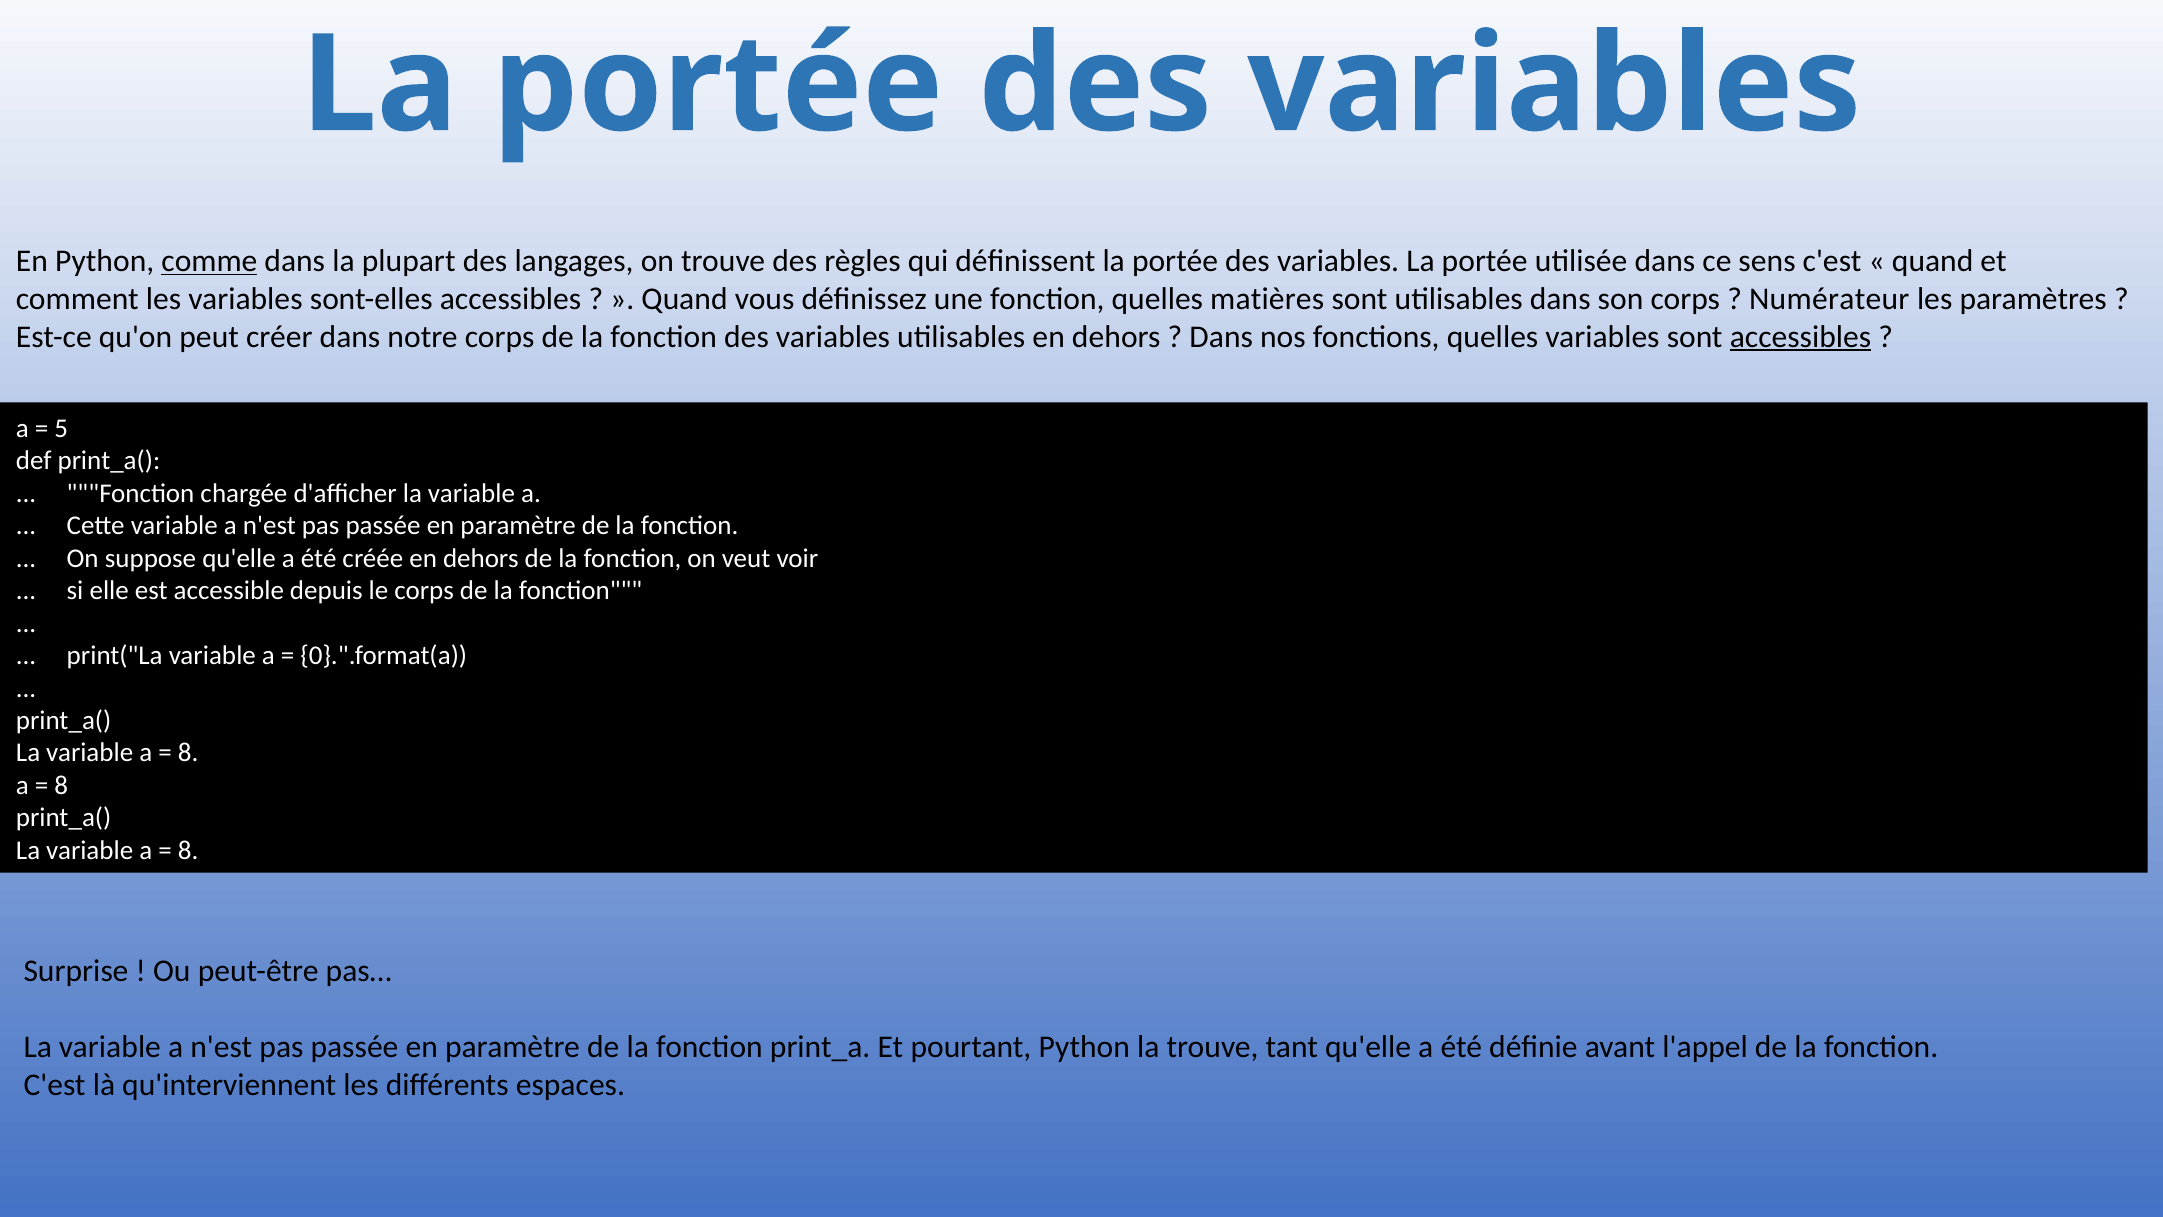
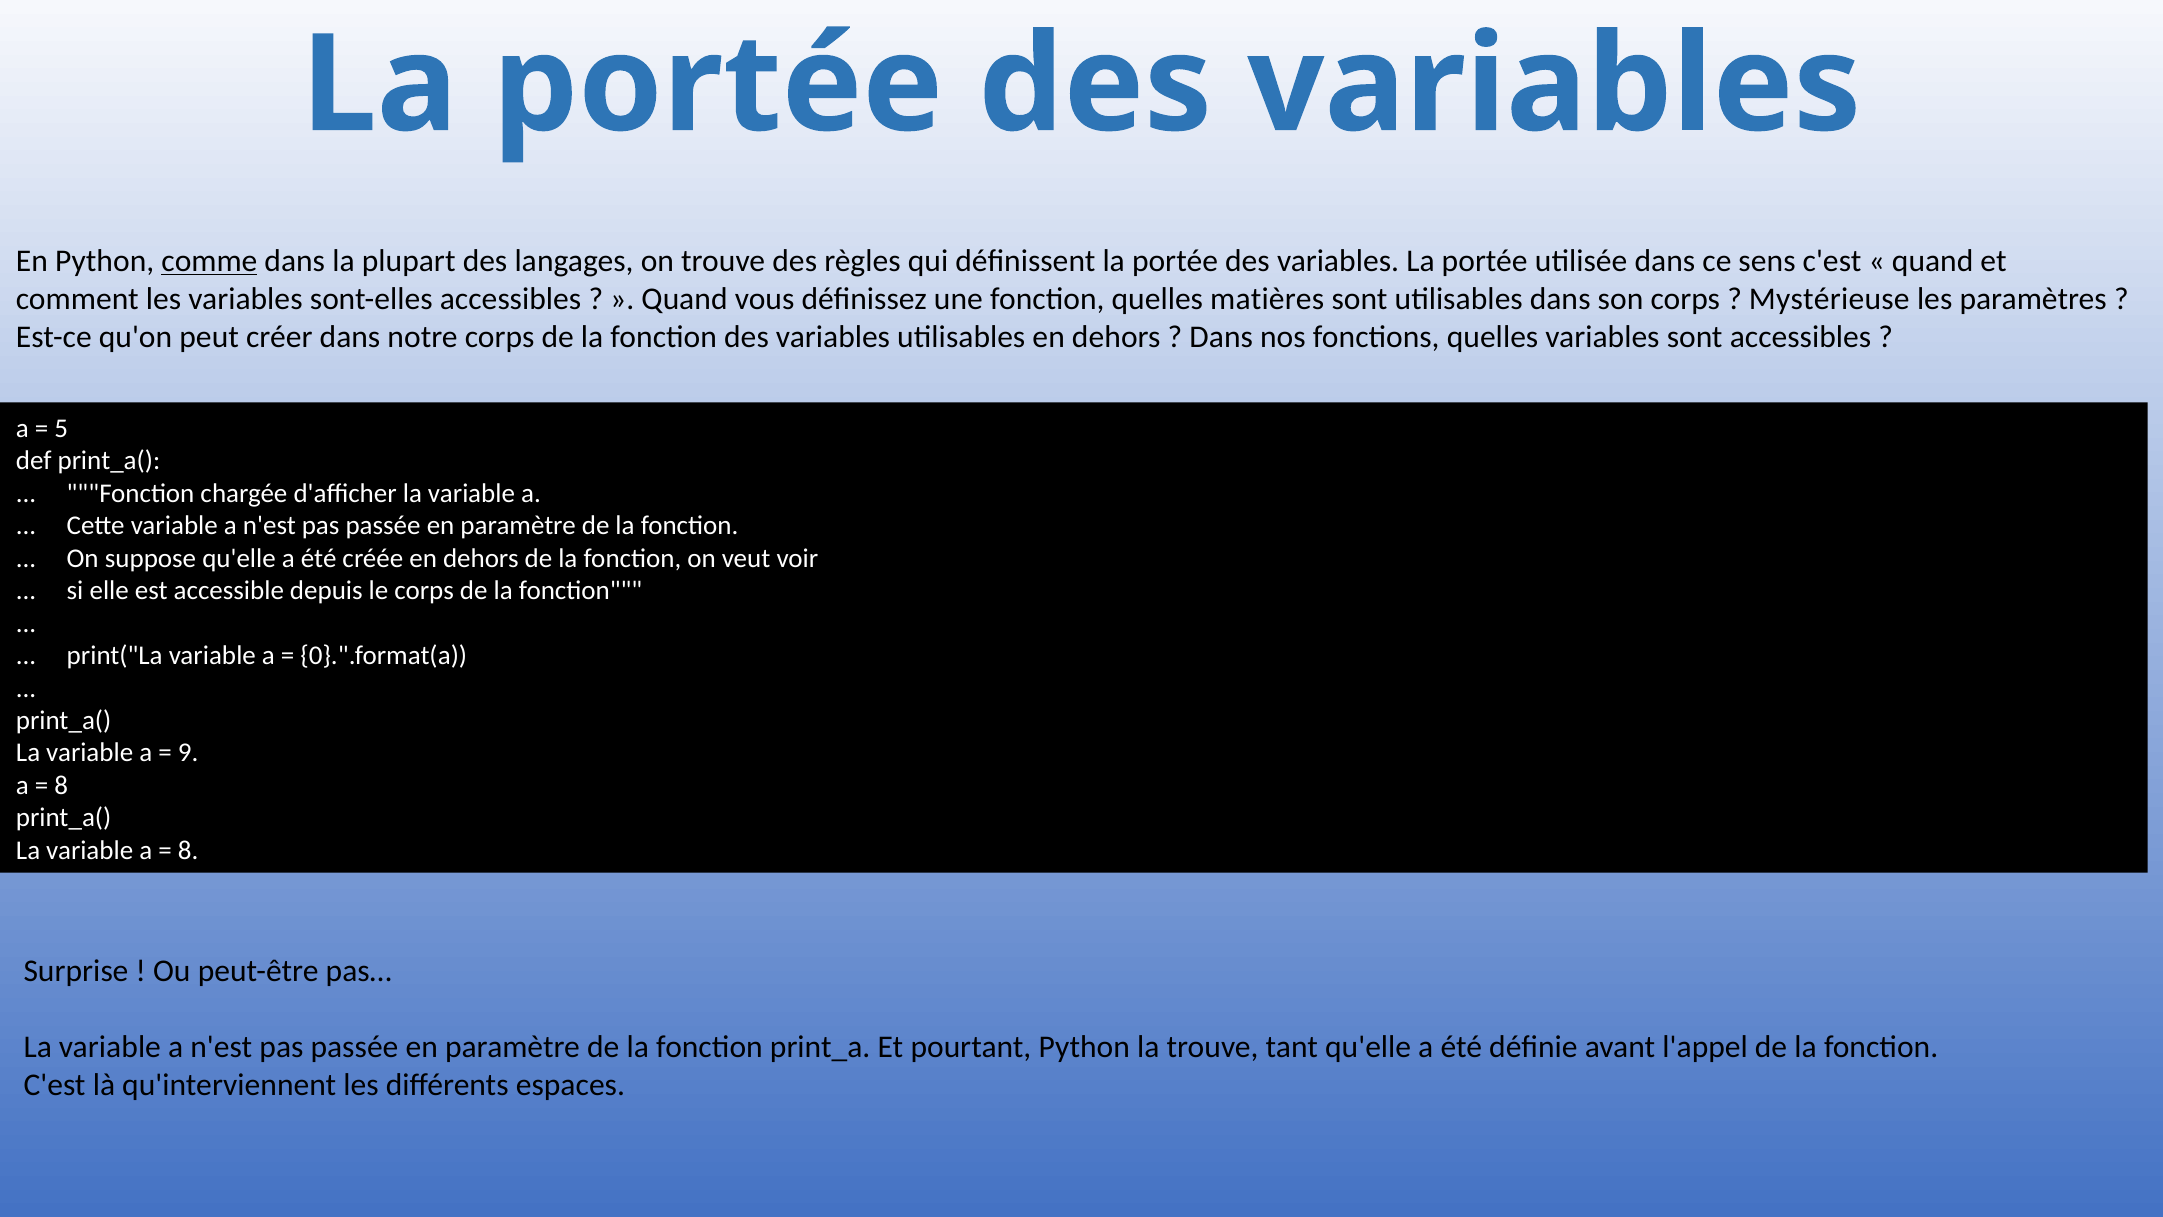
Numérateur: Numérateur -> Mystérieuse (1829, 299)
accessibles underline: present -> none (1801, 337)
8: 8 -> 9 (188, 753)
